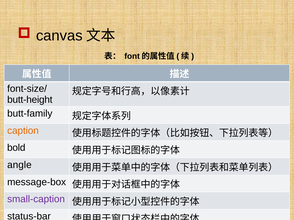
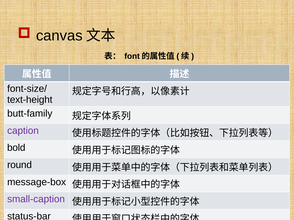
butt-height: butt-height -> text-height (30, 100)
caption colour: orange -> purple (23, 131)
angle: angle -> round (20, 165)
